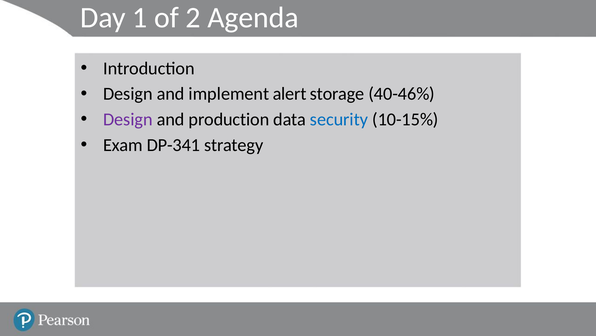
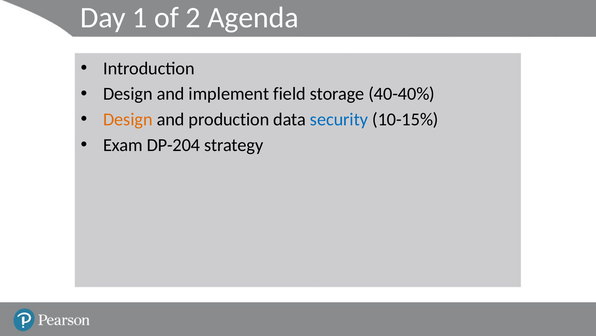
alert: alert -> field (289, 94)
40-46%: 40-46% -> 40-40% (402, 94)
Design colour: purple -> orange (128, 119)
DP-341: DP-341 -> DP-204 (173, 145)
